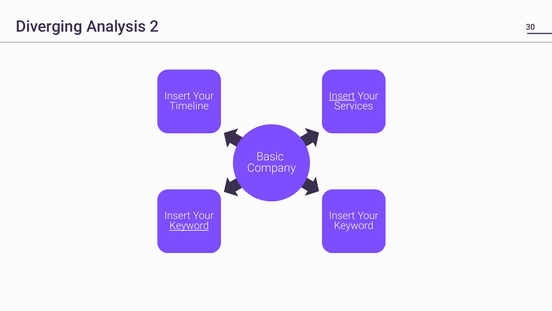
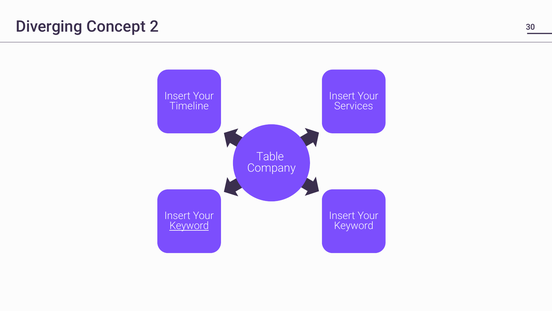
Analysis: Analysis -> Concept (116, 27)
Insert underline: present -> none (342, 96)
Basic: Basic -> Table (270, 157)
